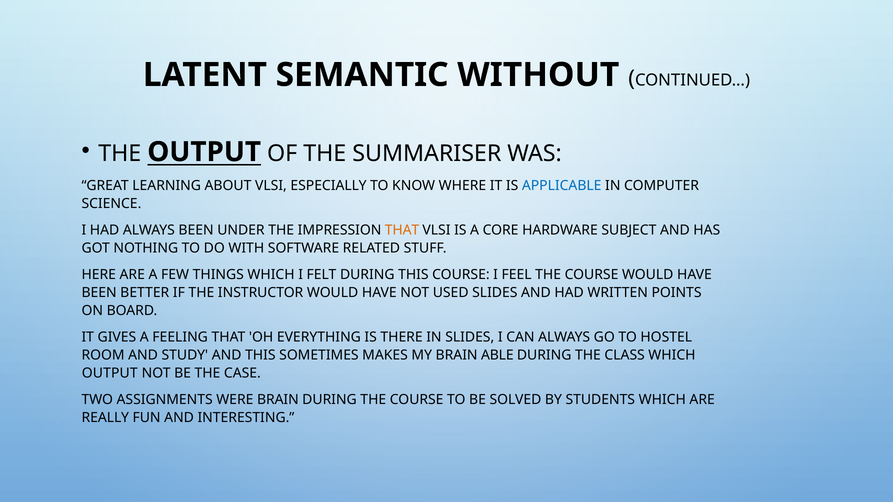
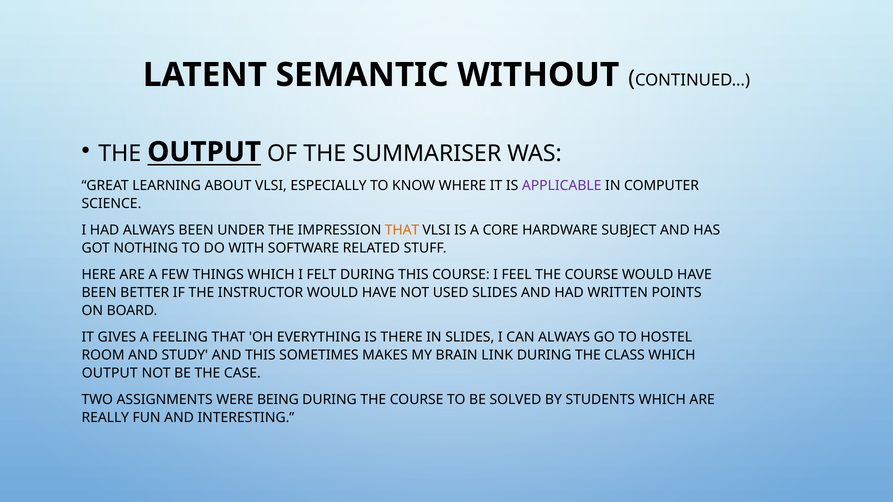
APPLICABLE colour: blue -> purple (562, 186)
ABLE: ABLE -> LINK (497, 355)
WERE BRAIN: BRAIN -> BEING (278, 400)
